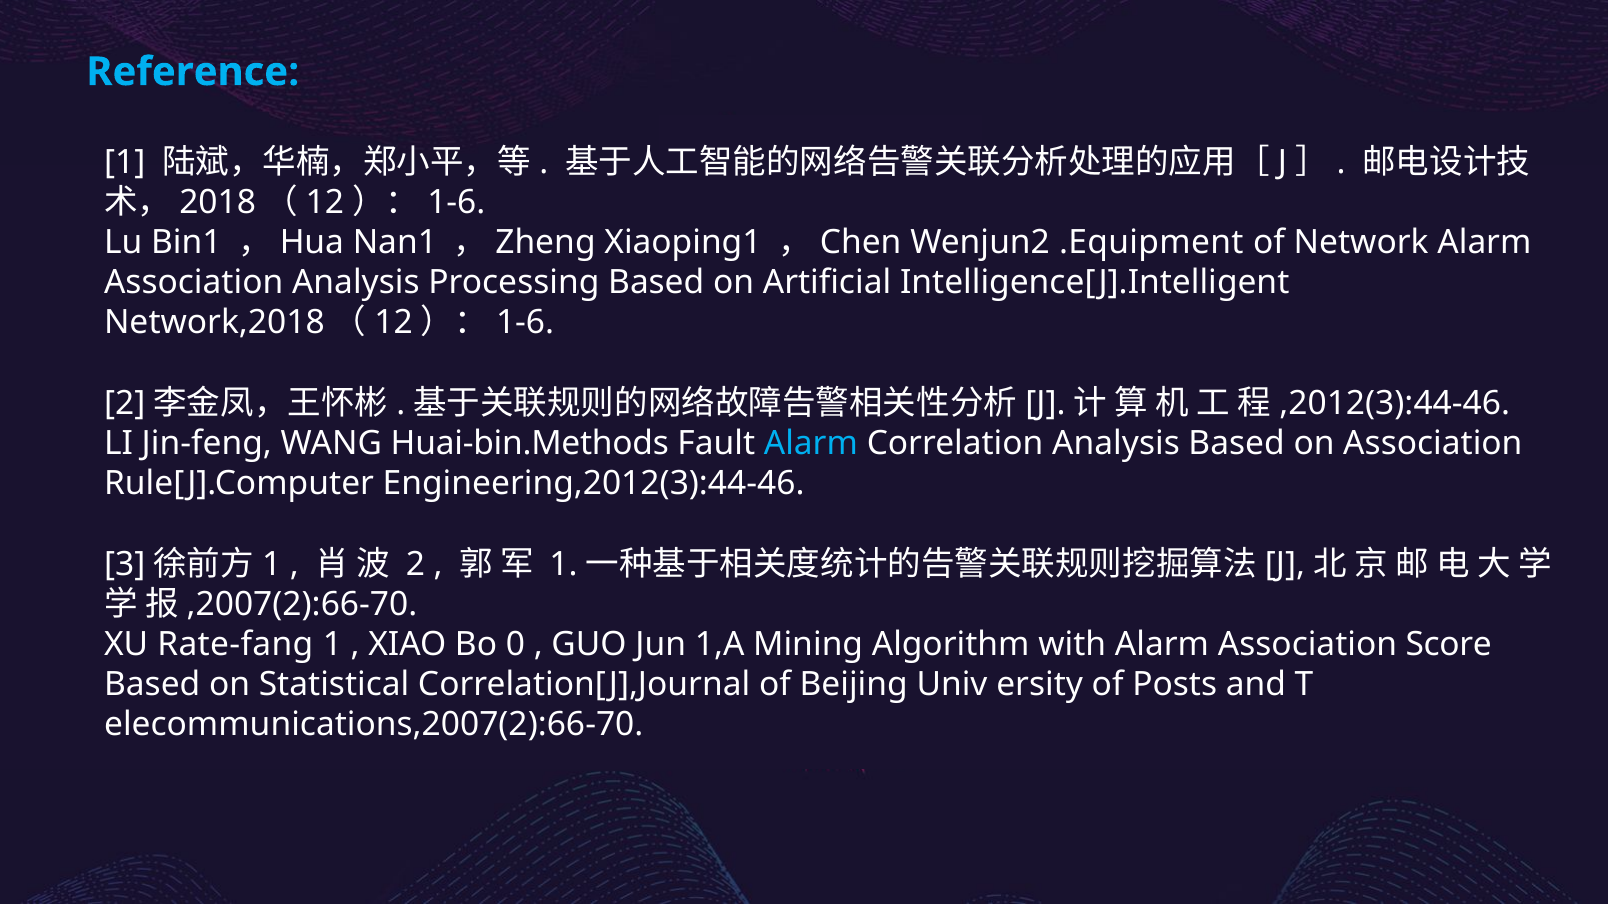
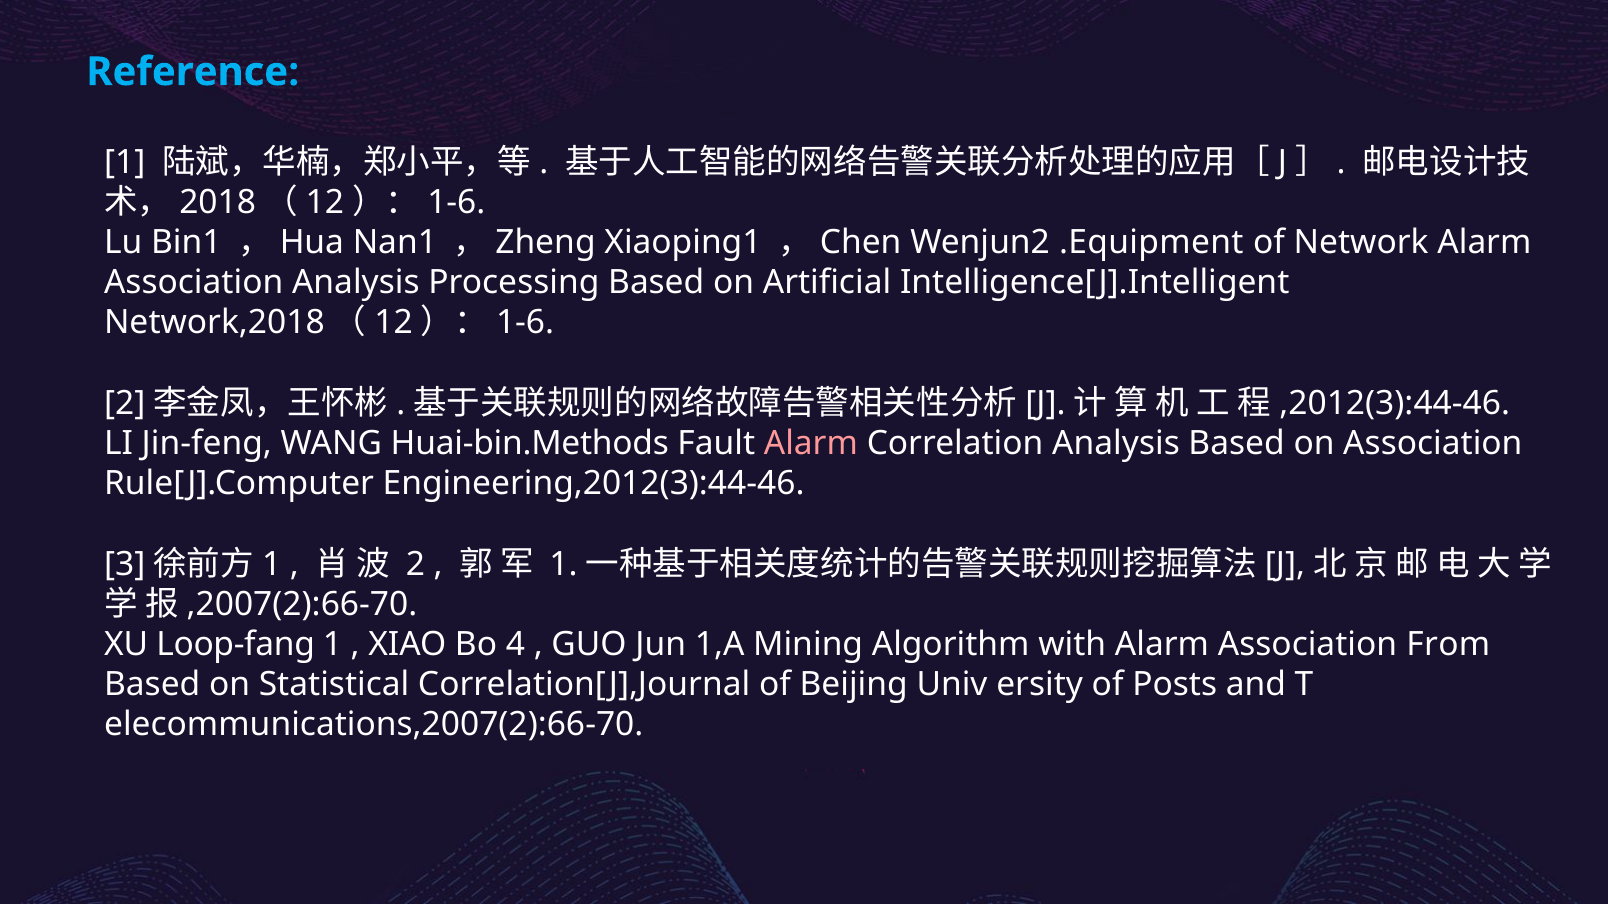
Alarm colour: light blue -> pink (811, 444)
Rate-fang: Rate-fang -> Loop-fang (236, 645)
0: 0 -> 4 (515, 645)
Score: Score -> From (1448, 645)
